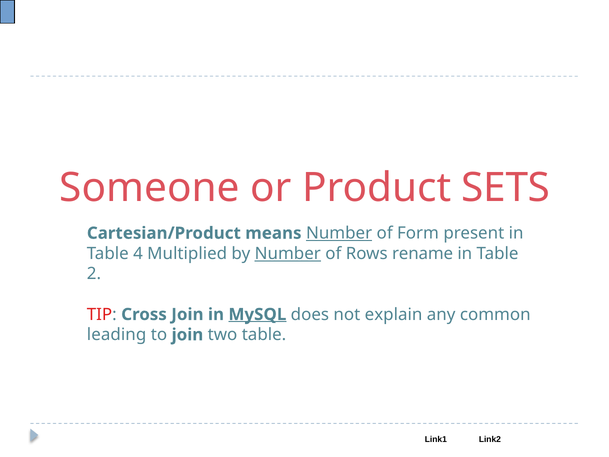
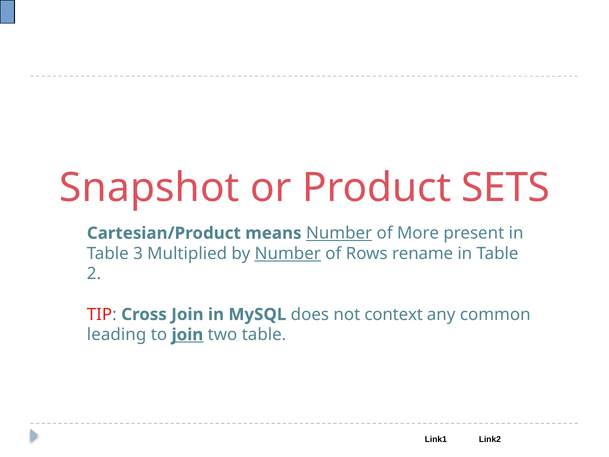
Someone: Someone -> Snapshot (149, 188)
Form: Form -> More (418, 233)
4: 4 -> 3 (138, 253)
MySQL underline: present -> none (257, 314)
explain: explain -> context (394, 314)
join underline: none -> present (187, 335)
